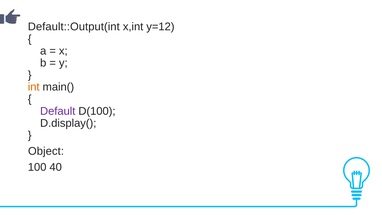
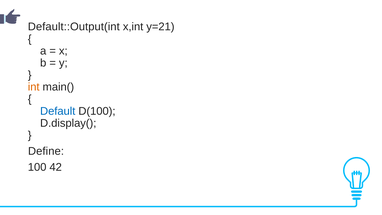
y=12: y=12 -> y=21 (160, 27)
Default colour: purple -> blue (58, 111)
Object: Object -> Define (46, 151)
40: 40 -> 42 (56, 167)
